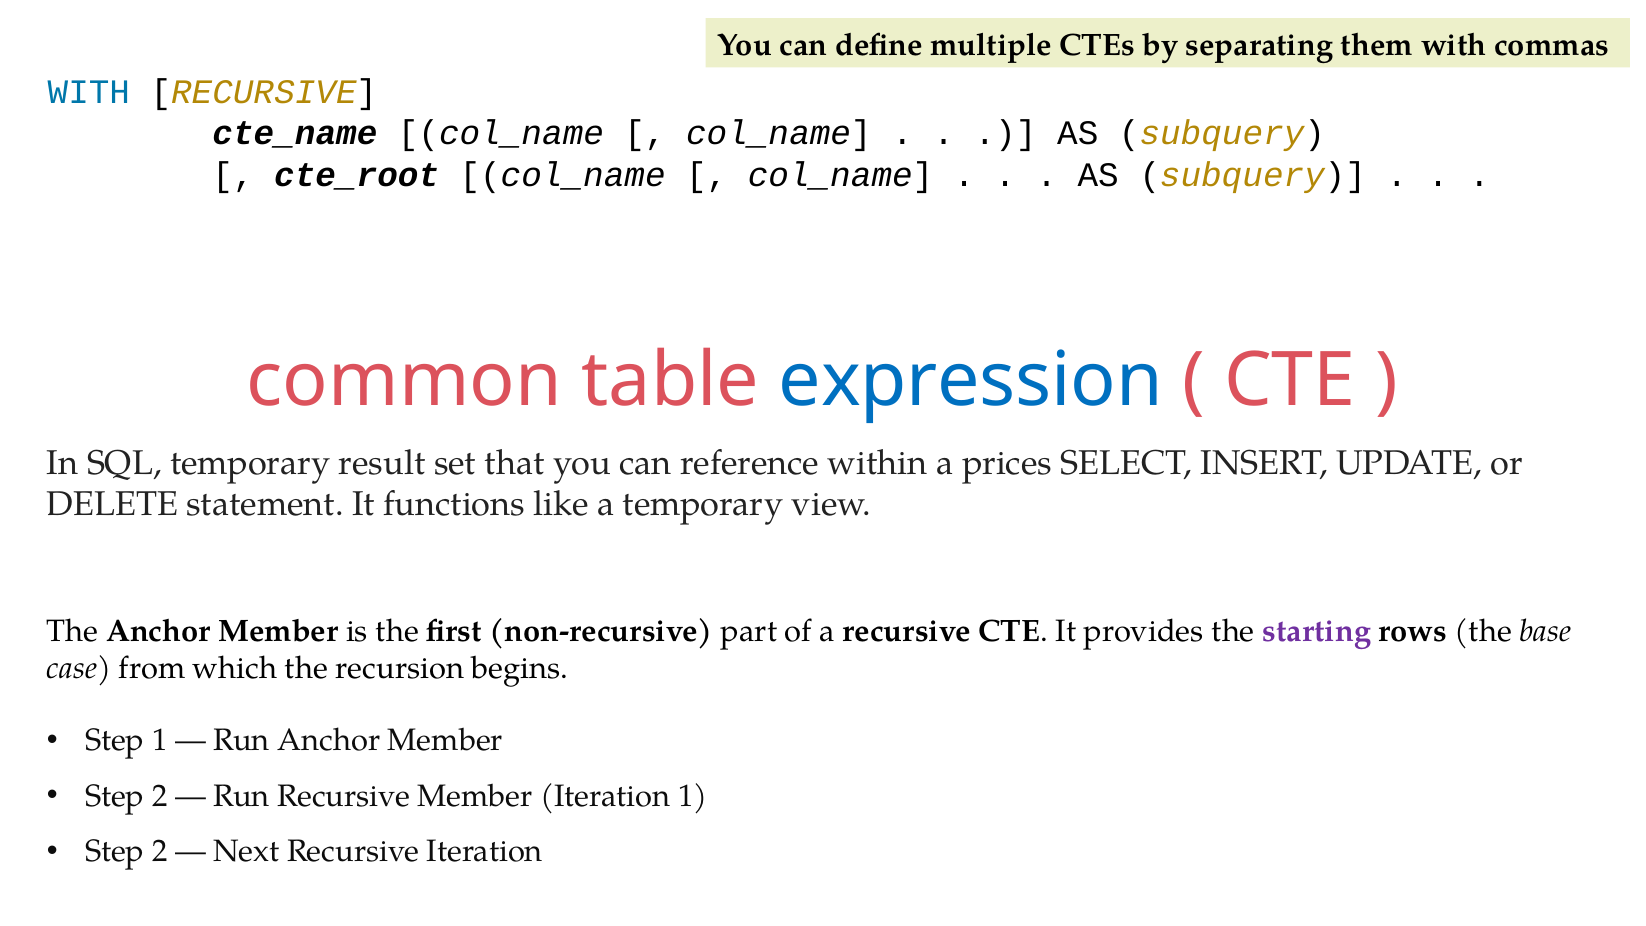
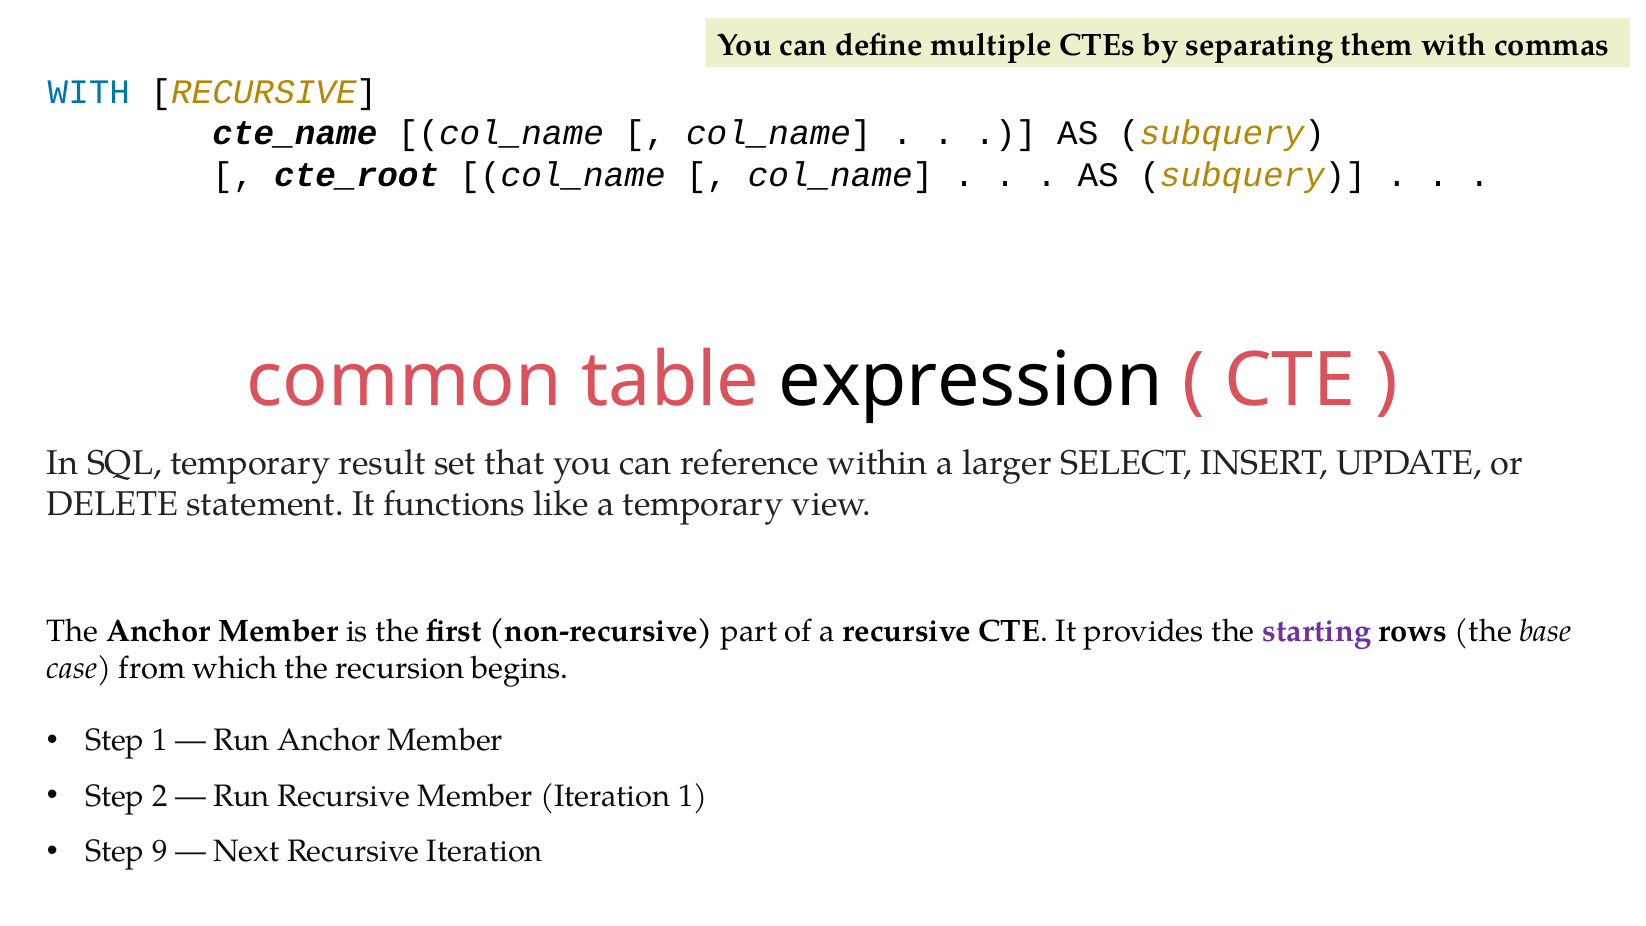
expression colour: blue -> black (971, 381)
prices: prices -> larger (1007, 463)
2: 2 -> 9 (160, 852)
